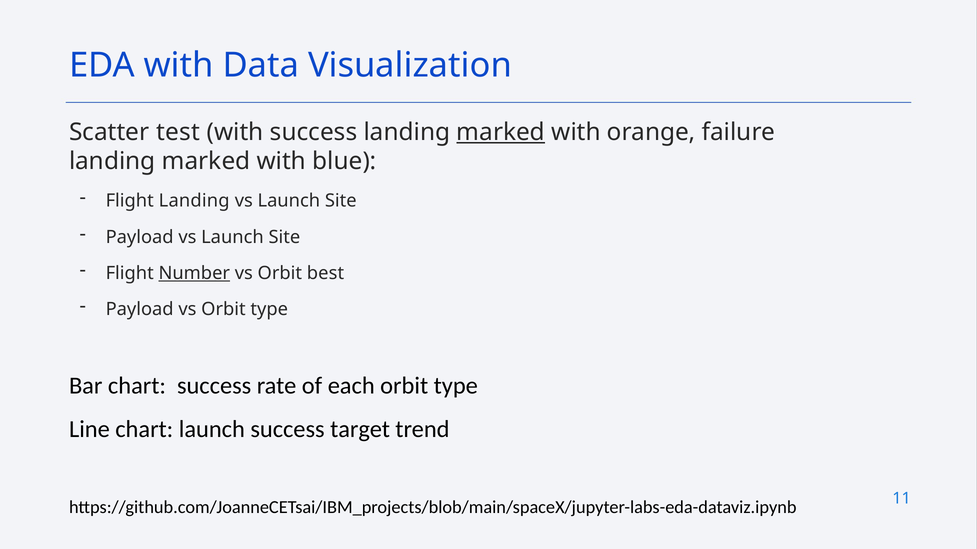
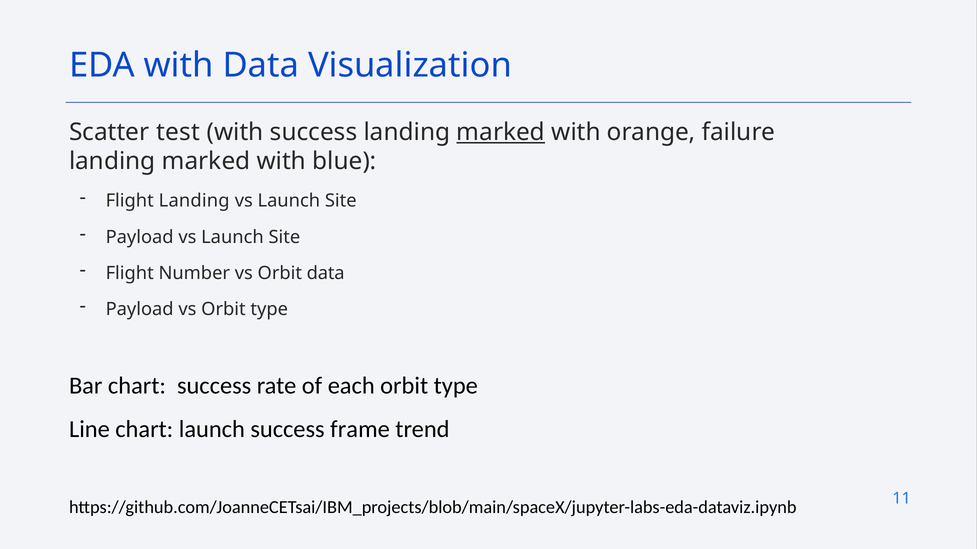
Number underline: present -> none (194, 273)
Orbit best: best -> data (326, 273)
target: target -> frame (360, 430)
